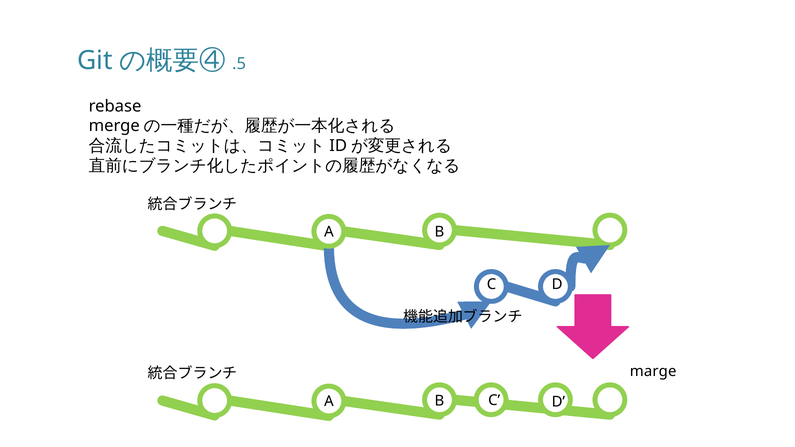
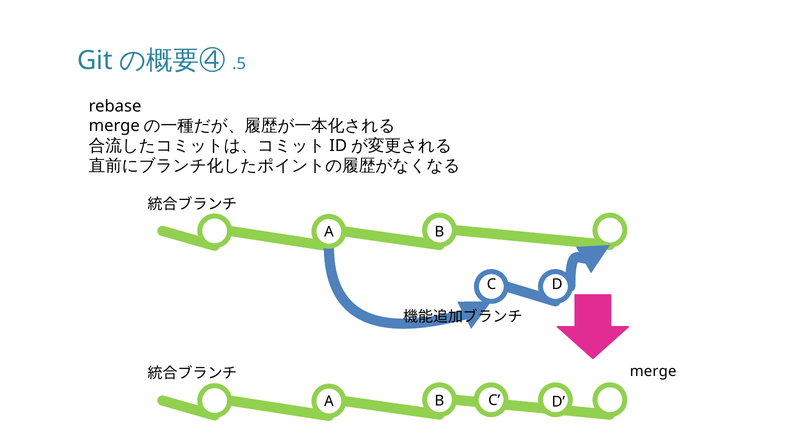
marge: marge -> merge (653, 372)
